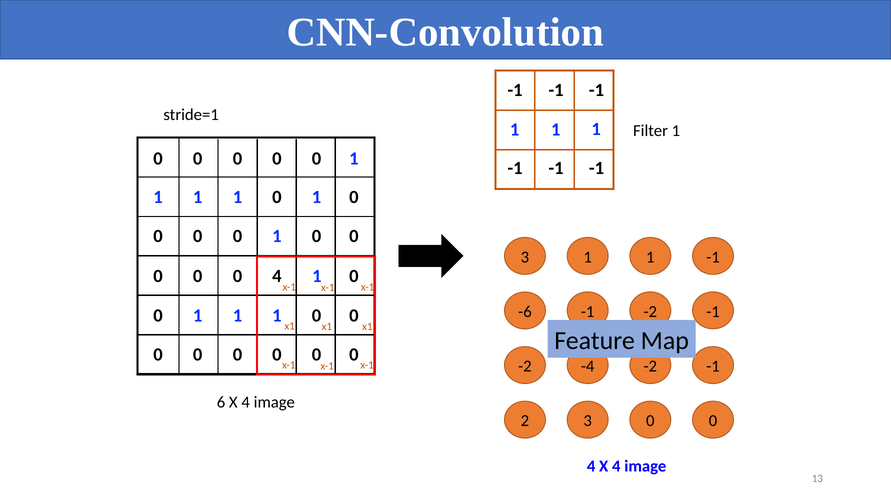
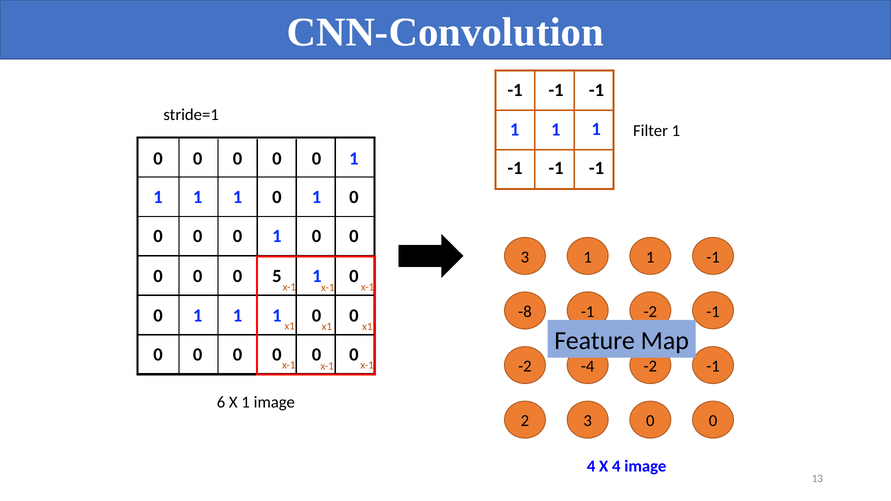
0 4: 4 -> 5 (277, 276)
-6: -6 -> -8 (525, 312)
6 X 4: 4 -> 1 (246, 402)
